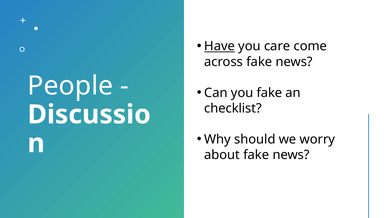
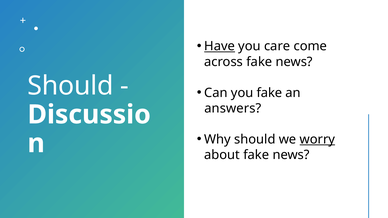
People: People -> Should (70, 86)
checklist: checklist -> answers (233, 108)
worry underline: none -> present (317, 139)
